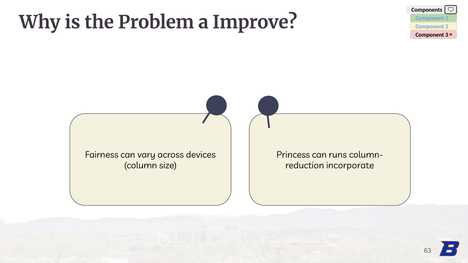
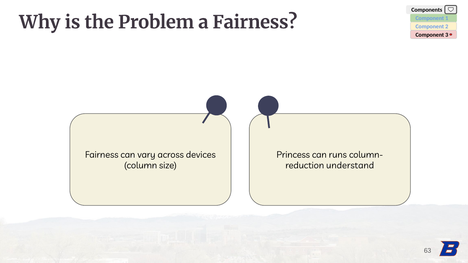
a Improve: Improve -> Fairness (255, 22)
incorporate: incorporate -> understand (350, 166)
